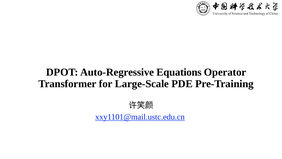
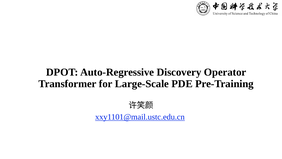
Equations: Equations -> Discovery (179, 72)
